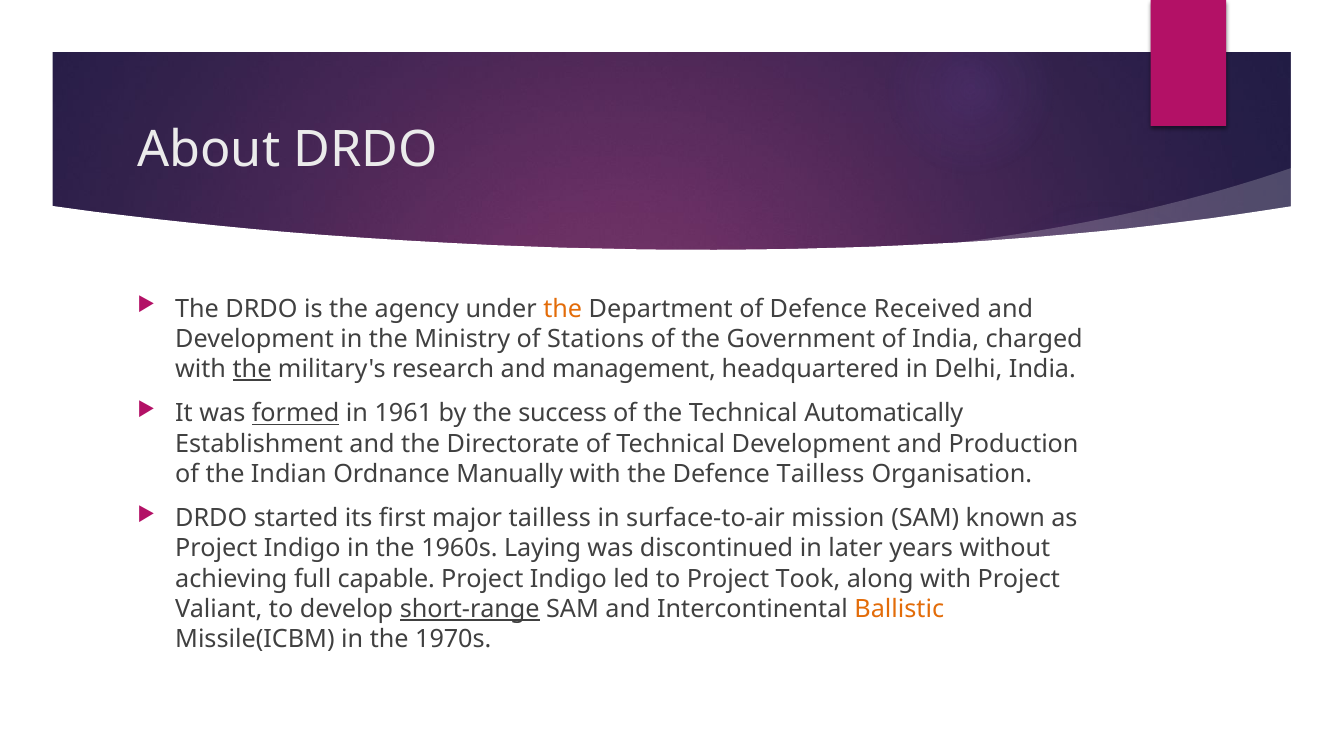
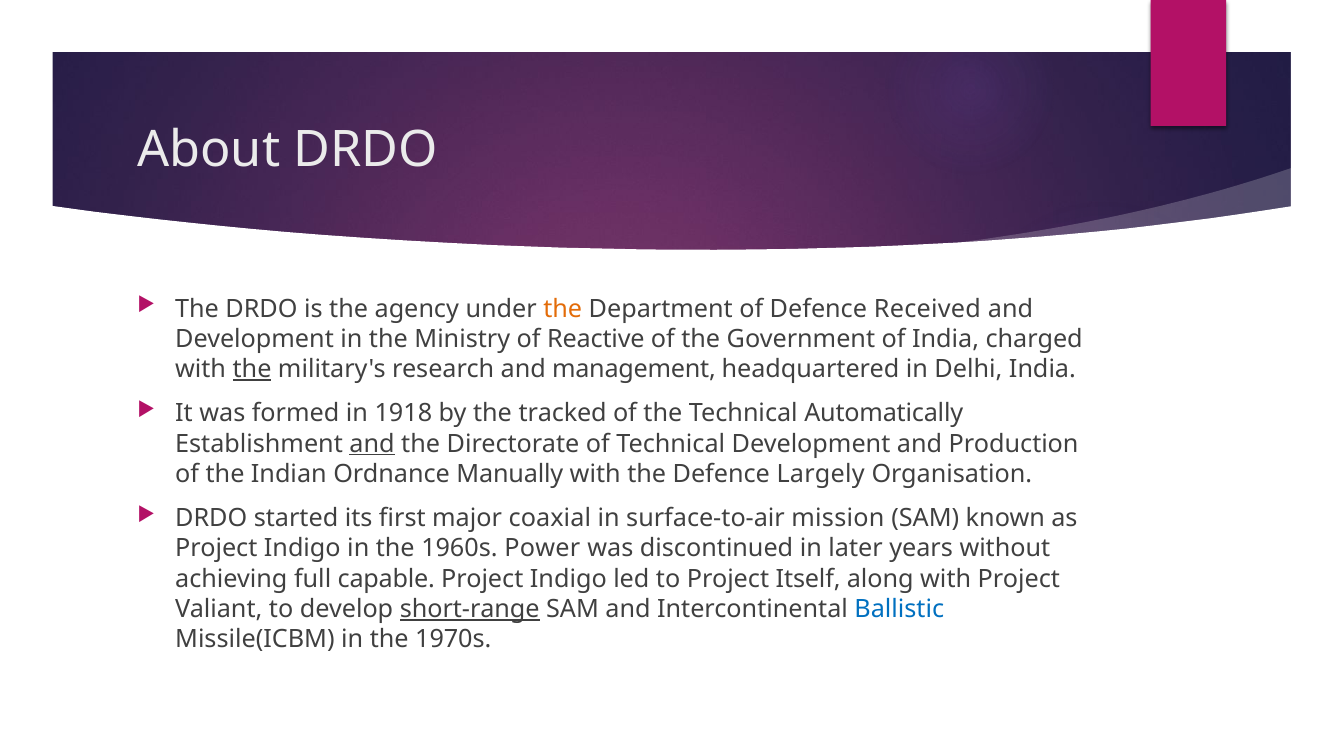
Stations: Stations -> Reactive (596, 339)
formed underline: present -> none (296, 414)
1961: 1961 -> 1918 (403, 414)
success: success -> tracked (563, 414)
and underline: none -> present (372, 444)
Defence Tailless: Tailless -> Largely (821, 474)
major tailless: tailless -> coaxial (550, 518)
Laying: Laying -> Power (542, 549)
Took: Took -> Itself (808, 579)
Ballistic colour: orange -> blue (899, 609)
